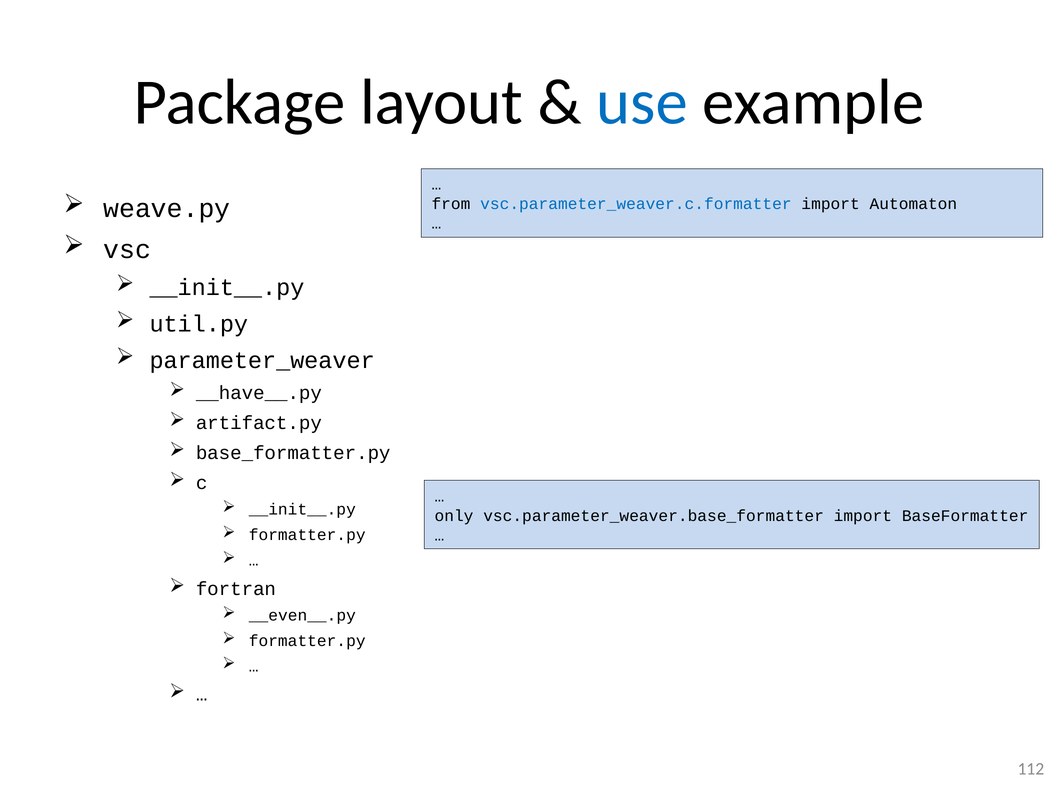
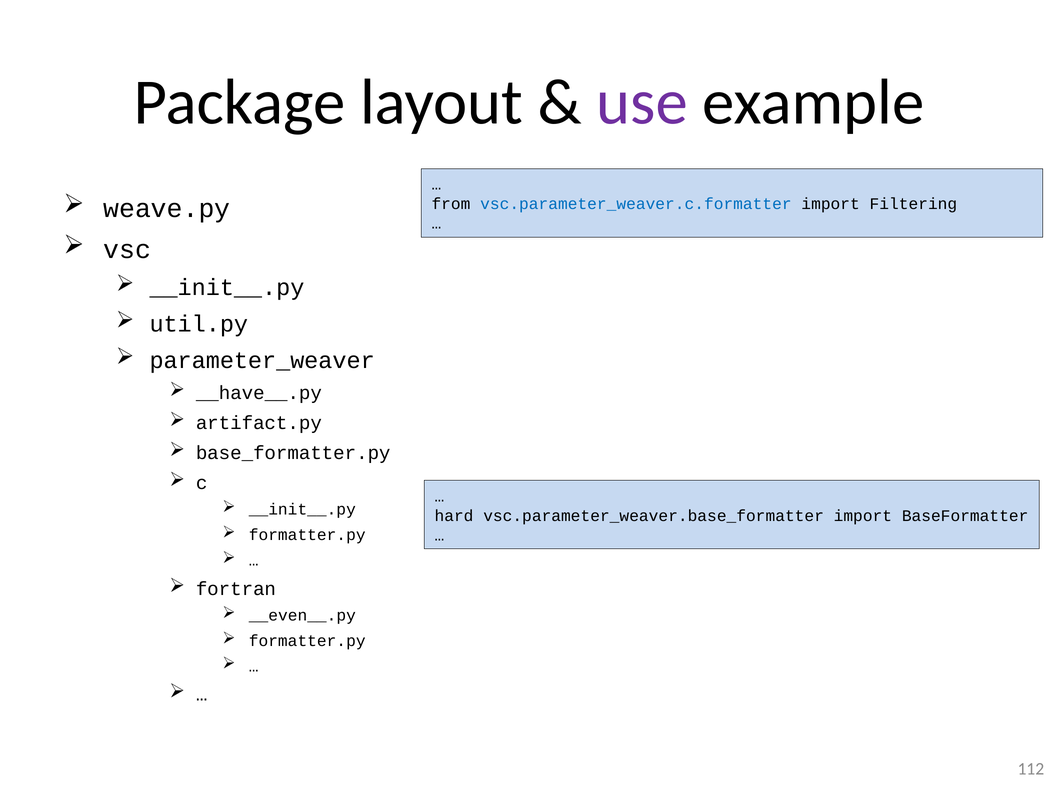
use colour: blue -> purple (642, 103)
Automaton: Automaton -> Filtering (913, 204)
only: only -> hard (454, 516)
